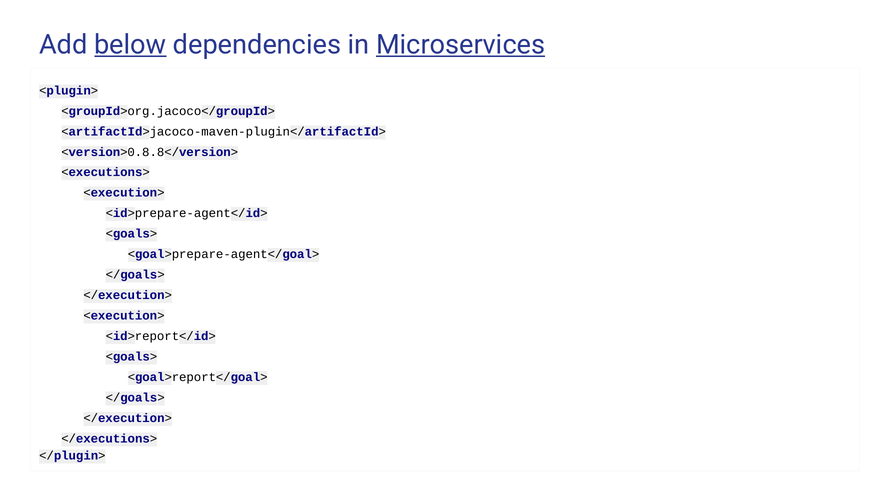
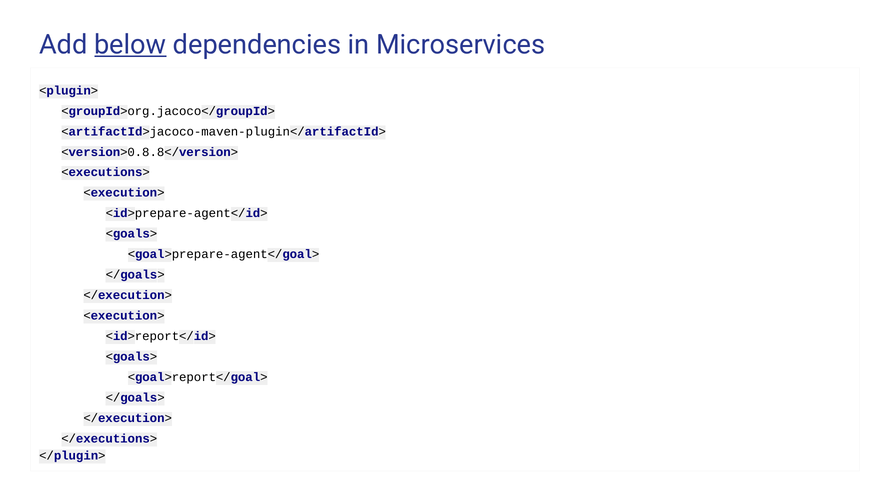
Microservices underline: present -> none (461, 45)
